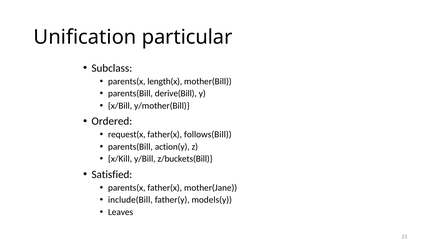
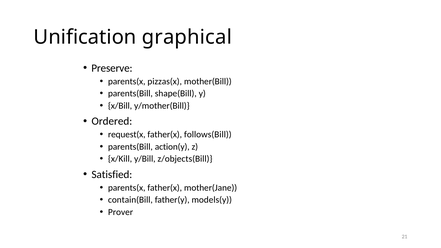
particular: particular -> graphical (187, 37)
Subclass: Subclass -> Preserve (112, 68)
length(x: length(x -> pizzas(x (165, 81)
derive(Bill: derive(Bill -> shape(Bill (176, 94)
z/buckets(Bill: z/buckets(Bill -> z/objects(Bill (185, 159)
include(Bill: include(Bill -> contain(Bill (130, 200)
Leaves: Leaves -> Prover (121, 212)
